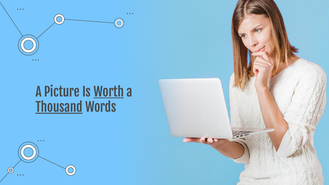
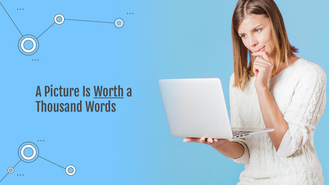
Thousand underline: present -> none (59, 108)
